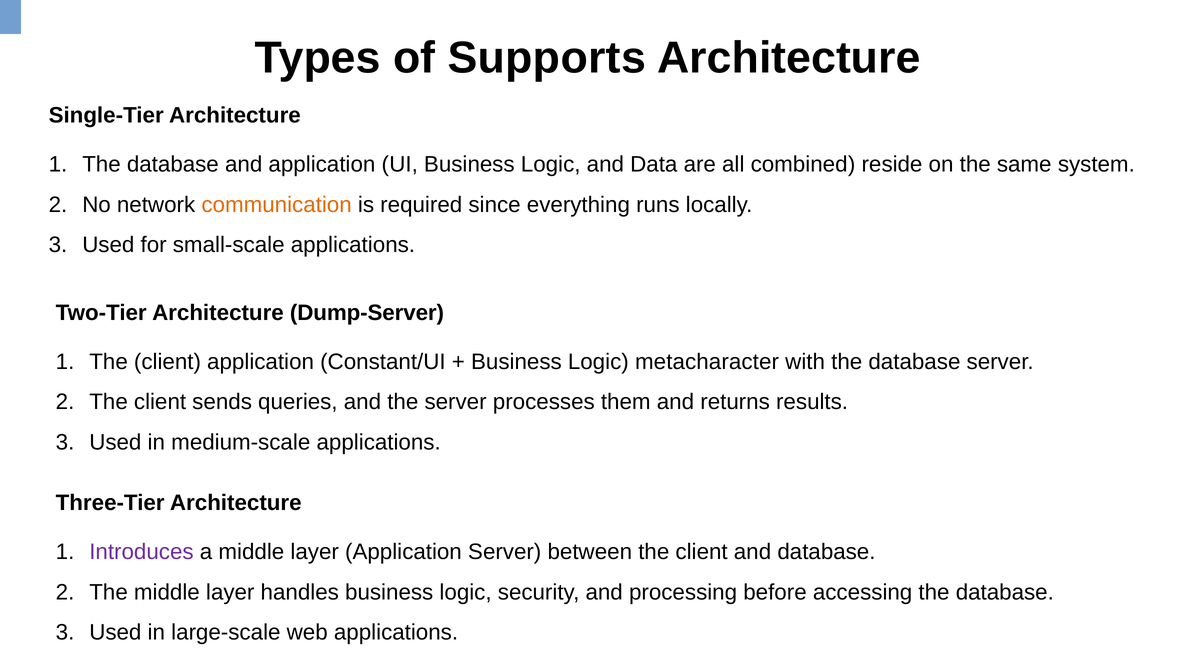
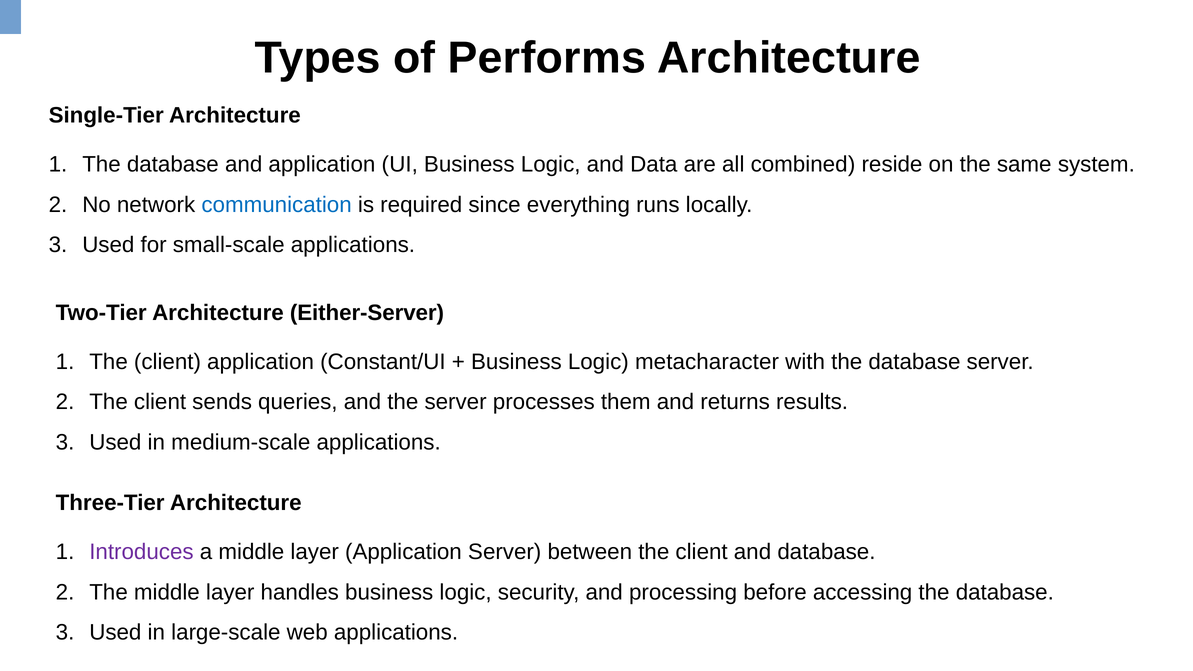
Supports: Supports -> Performs (547, 58)
communication colour: orange -> blue (277, 205)
Dump-Server: Dump-Server -> Either-Server (367, 313)
